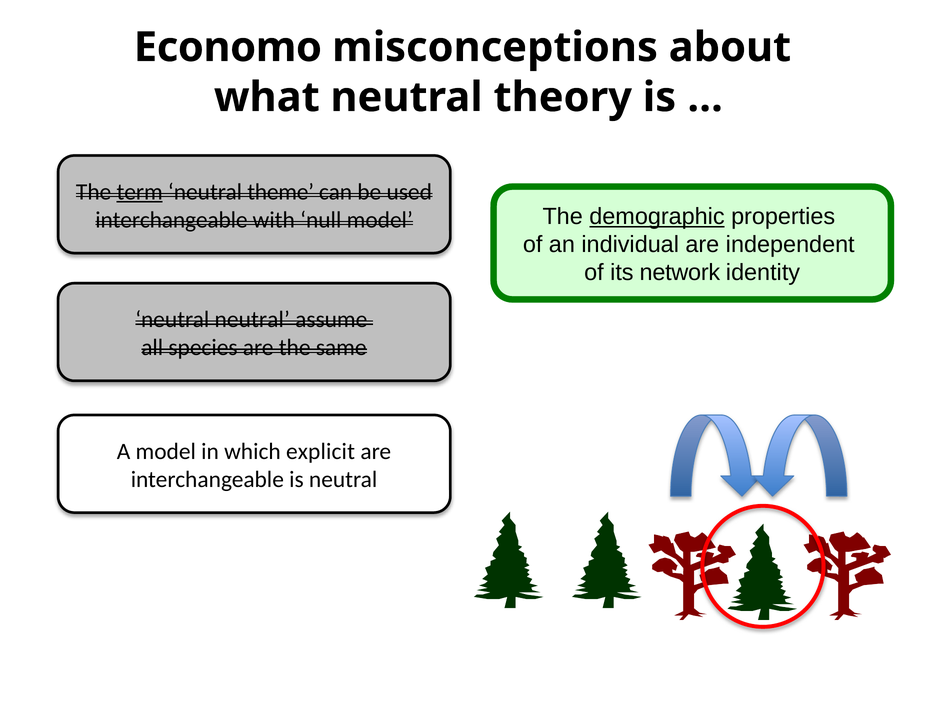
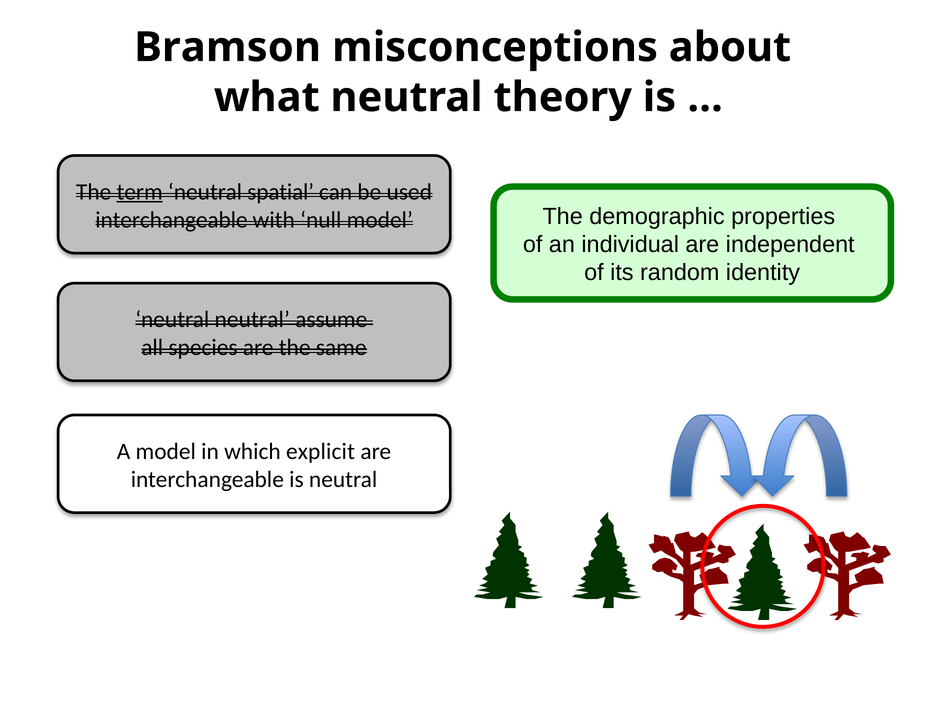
Economo: Economo -> Bramson (228, 47)
theme: theme -> spatial (281, 192)
demographic underline: present -> none (657, 216)
network: network -> random (680, 273)
